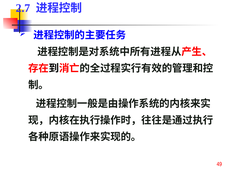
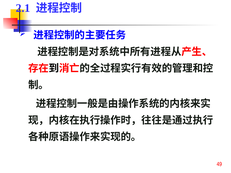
2.7: 2.7 -> 2.1 (23, 8)
